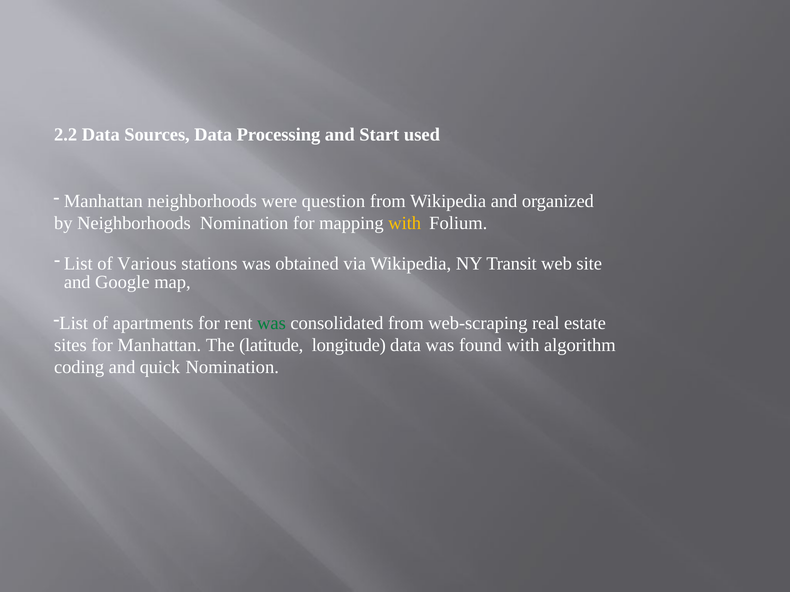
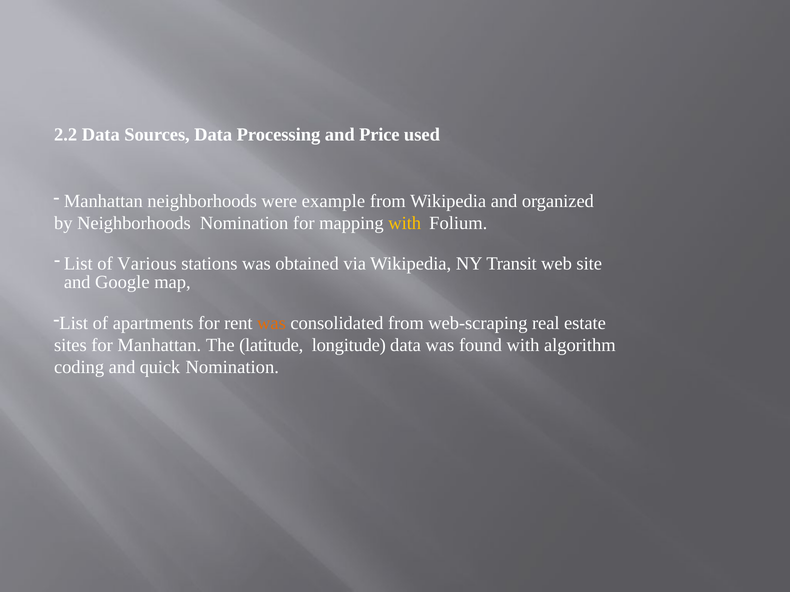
Start: Start -> Price (379, 135)
question: question -> example (333, 201)
was colour: green -> orange (271, 323)
